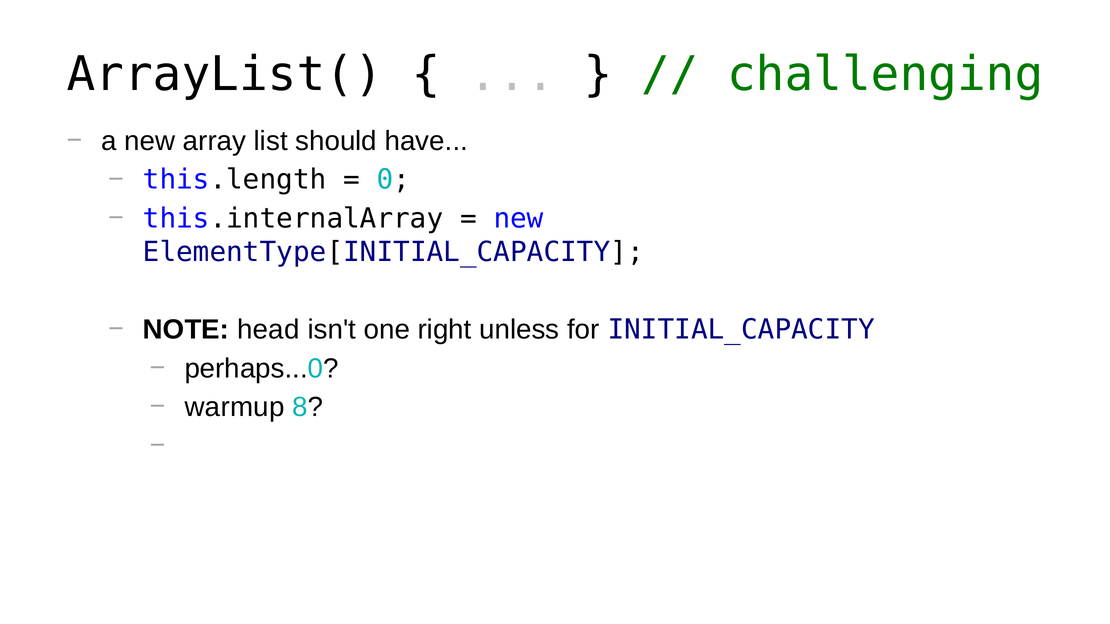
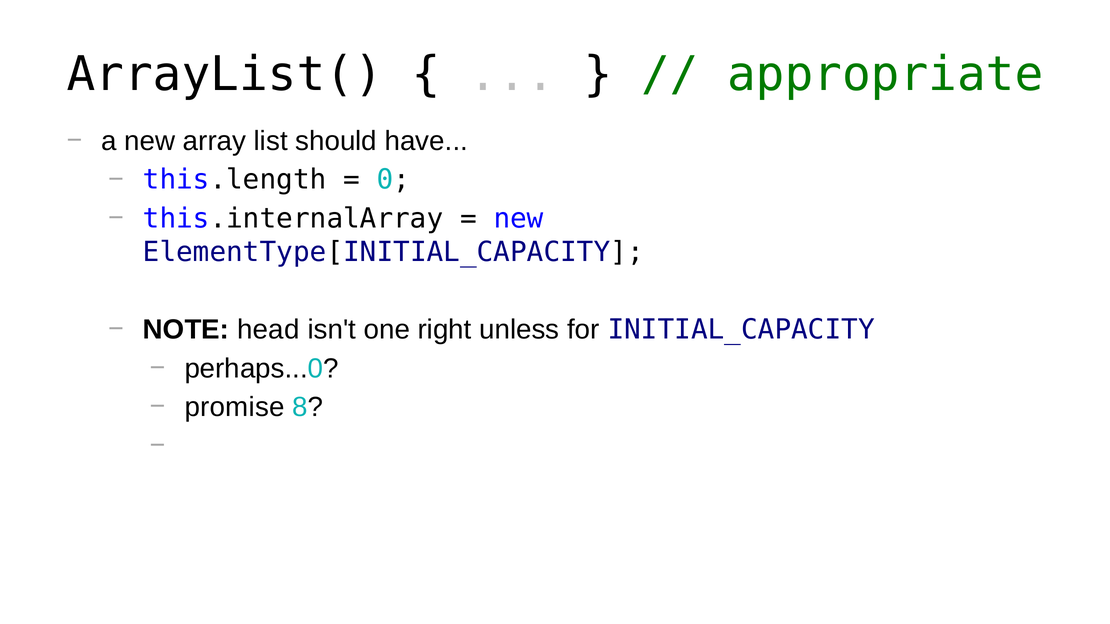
challenging: challenging -> appropriate (885, 75)
warmup: warmup -> promise (235, 407)
